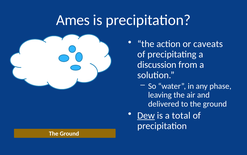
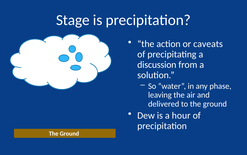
Ames: Ames -> Stage (73, 20)
Dew underline: present -> none (146, 115)
total: total -> hour (181, 115)
